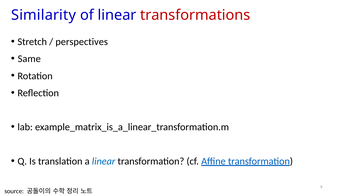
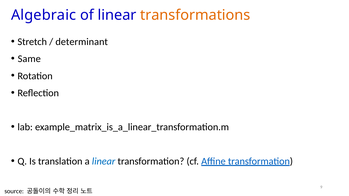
Similarity: Similarity -> Algebraic (44, 15)
transformations colour: red -> orange (195, 15)
perspectives: perspectives -> determinant (82, 42)
